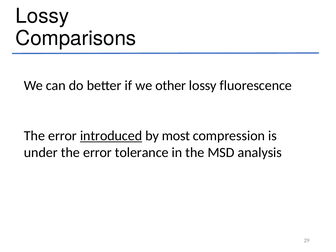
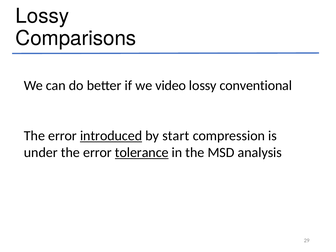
other: other -> video (171, 85)
fluorescence: fluorescence -> conventional (256, 85)
most: most -> start (176, 136)
tolerance underline: none -> present (142, 153)
